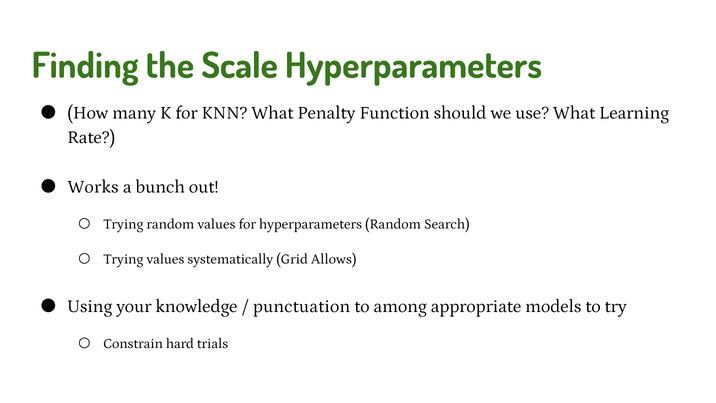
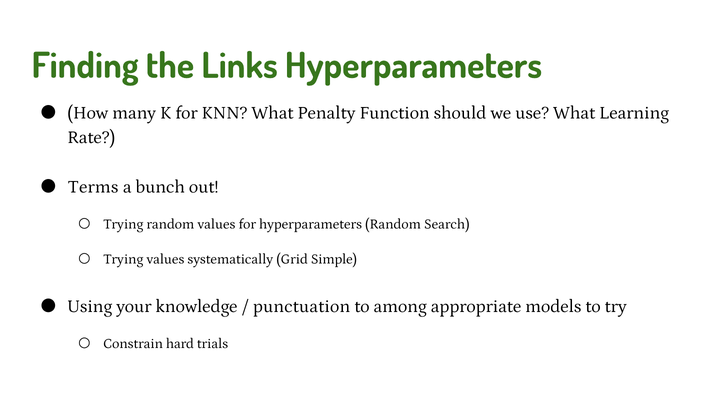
Scale: Scale -> Links (240, 66)
Works: Works -> Terms (93, 187)
Allows: Allows -> Simple (334, 259)
